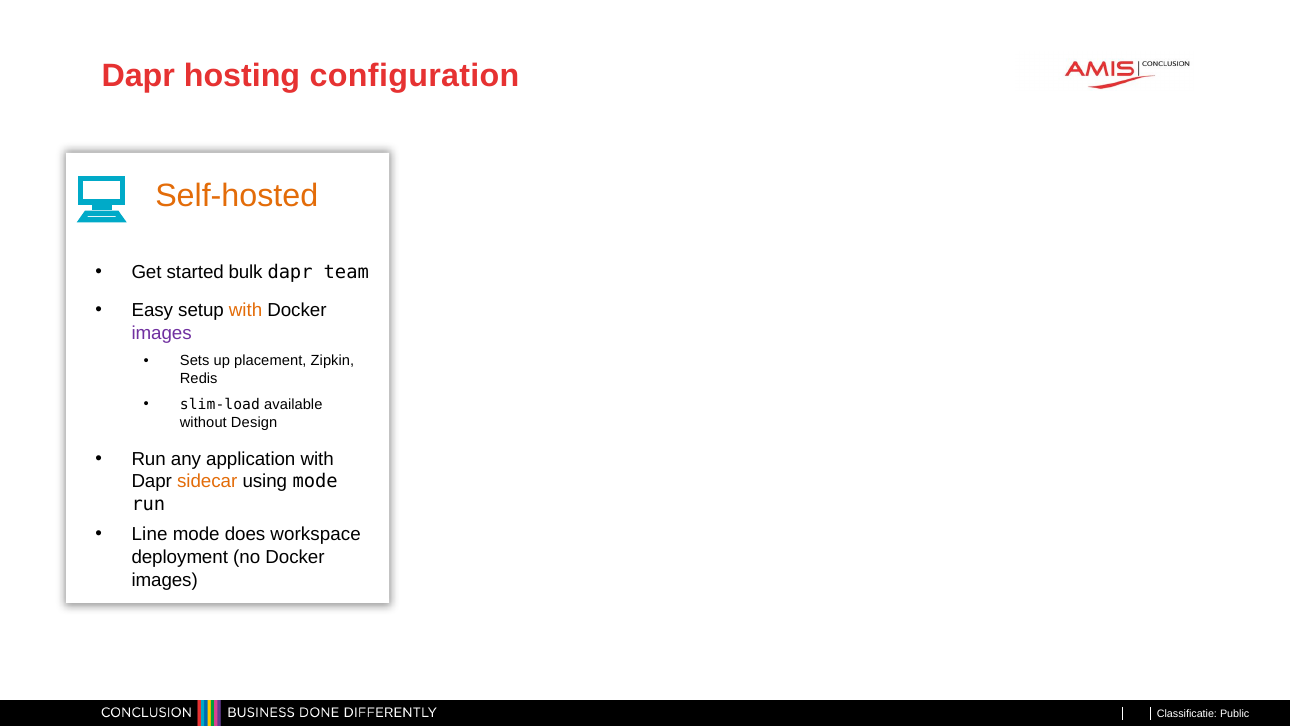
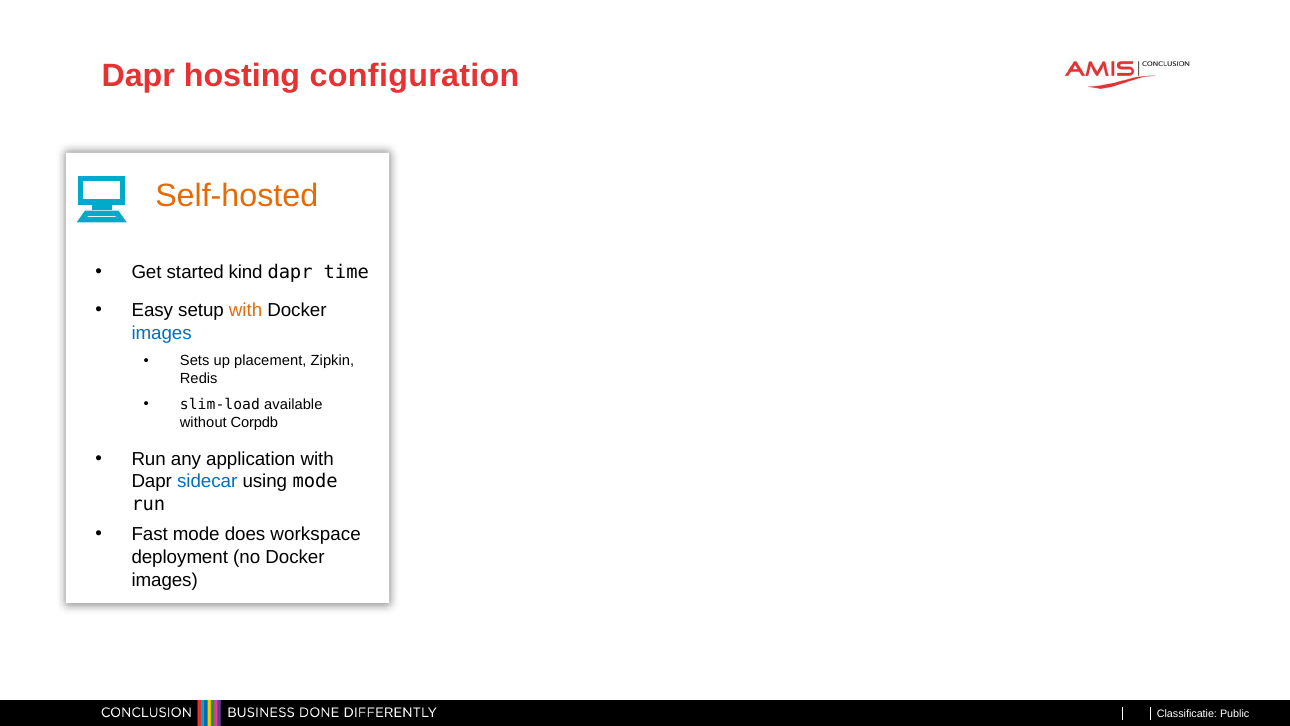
bulk: bulk -> kind (246, 272)
team: team -> time (346, 272)
images colour: purple -> blue (162, 333)
Design: Design -> Corpdb (254, 422)
sidecar colour: orange -> blue (207, 481)
Line: Line -> Fast (150, 534)
